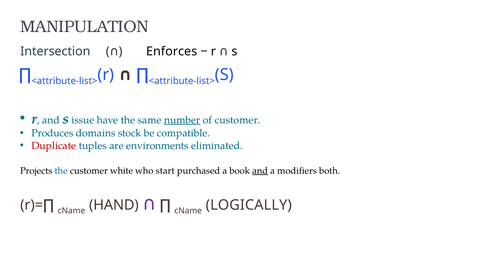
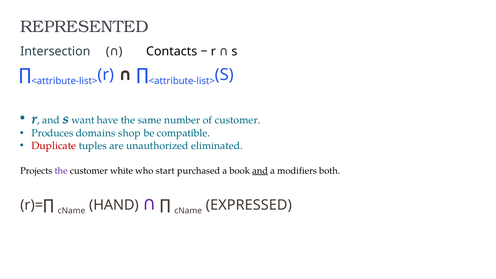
MANIPULATION: MANIPULATION -> REPRESENTED (84, 27)
Enforces: Enforces -> Contacts (172, 51)
issue: issue -> want (83, 120)
number underline: present -> none (182, 120)
stock: stock -> shop (130, 133)
environments: environments -> unauthorized (157, 146)
the colour: blue -> purple (61, 171)
LOGICALLY: LOGICALLY -> EXPRESSED (249, 205)
